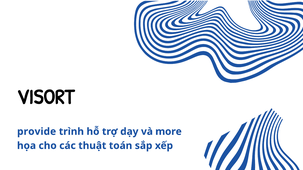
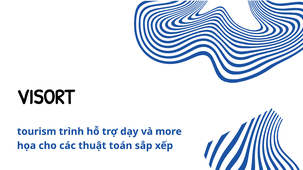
provide: provide -> tourism (37, 132)
